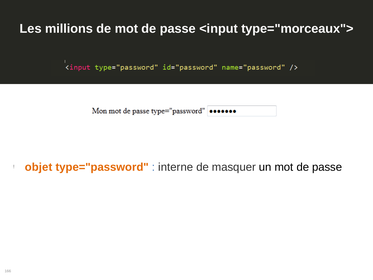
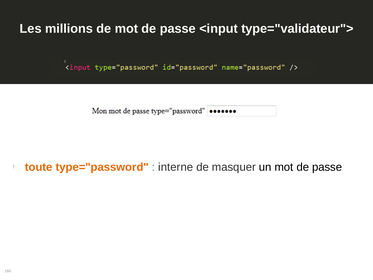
type="morceaux">: type="morceaux"> -> type="validateur"> (297, 29)
objet: objet -> toute (39, 167)
